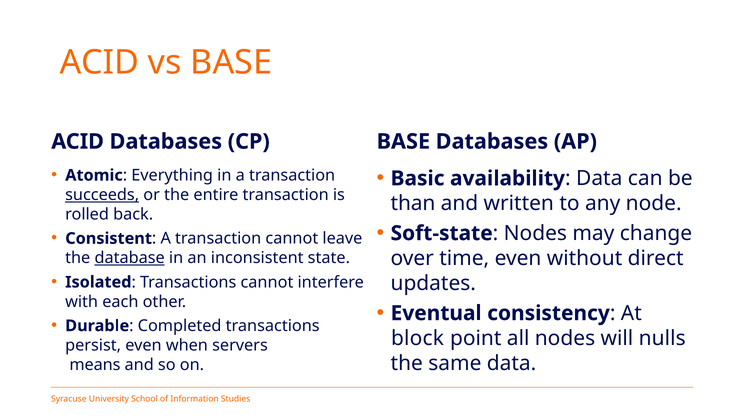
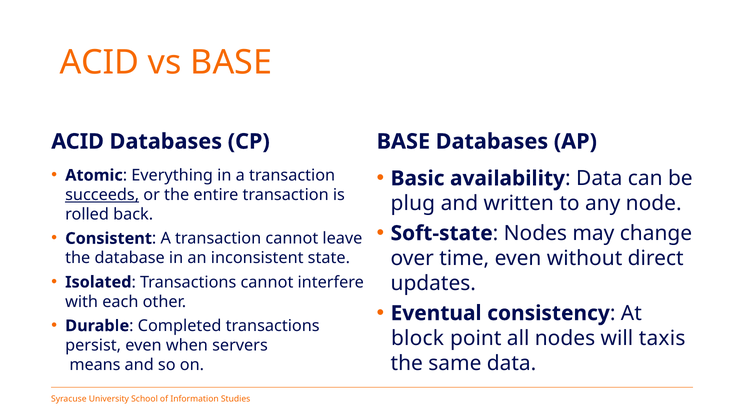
than: than -> plug (413, 204)
database underline: present -> none (130, 258)
nulls: nulls -> taxis (662, 339)
